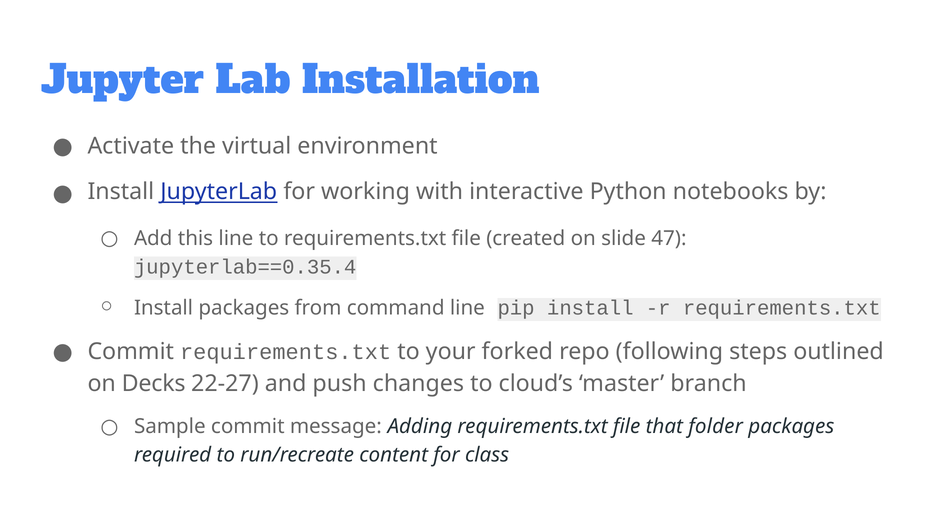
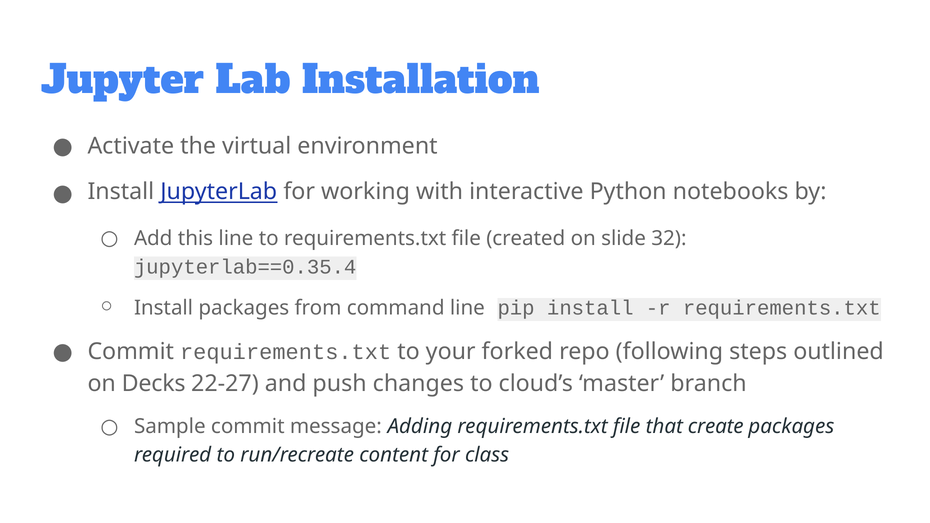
47: 47 -> 32 (669, 238)
folder: folder -> create (716, 427)
